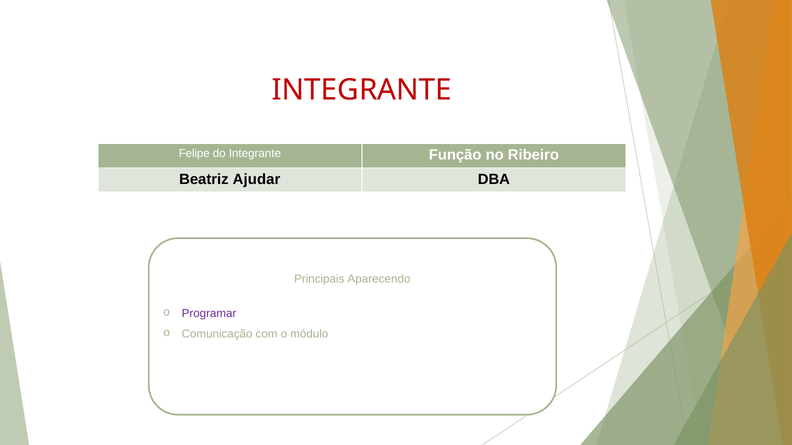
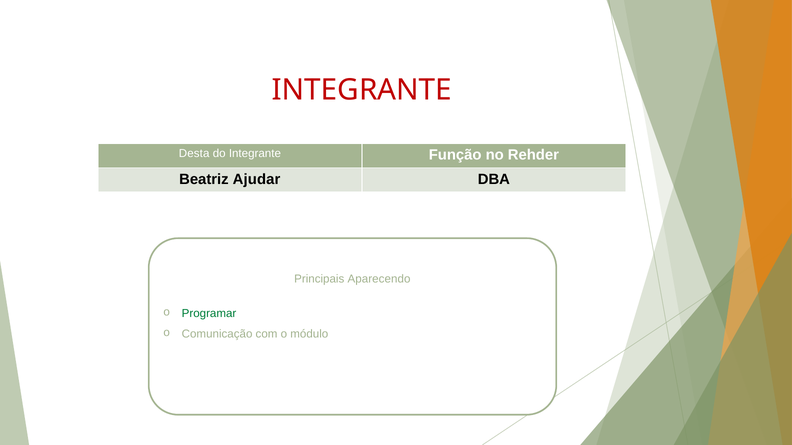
Felipe: Felipe -> Desta (194, 153)
Ribeiro: Ribeiro -> Rehder (533, 155)
Programar colour: purple -> green (209, 314)
